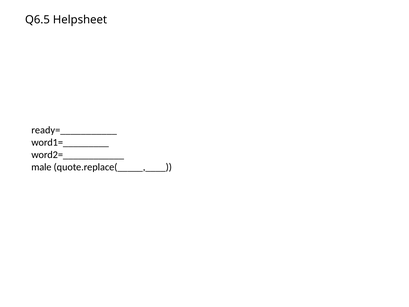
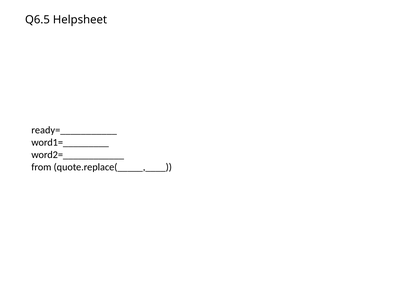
male: male -> from (41, 167)
